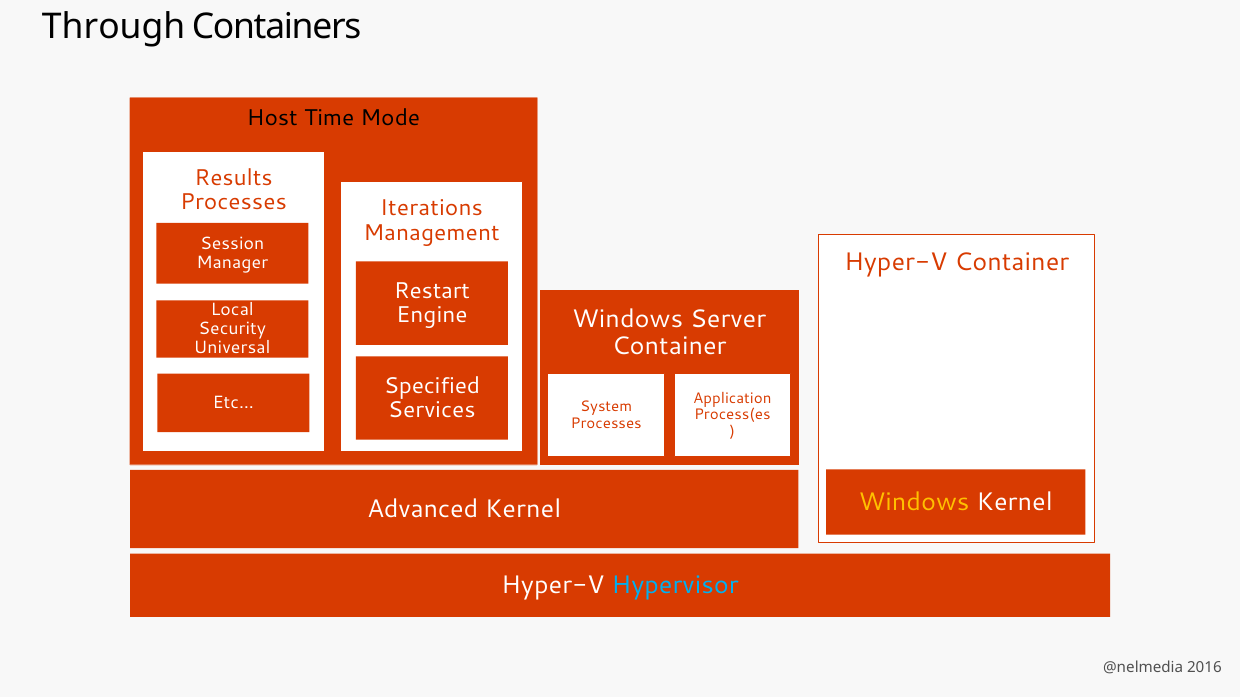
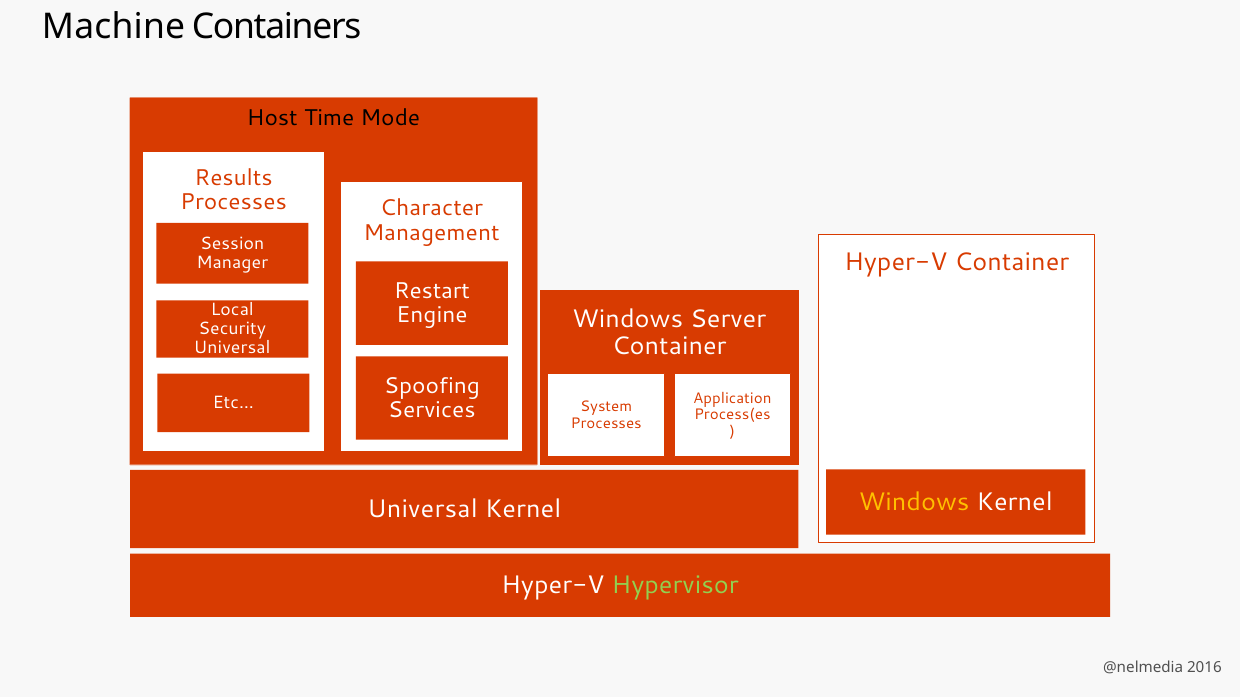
Through: Through -> Machine (114, 27)
Iterations: Iterations -> Character (432, 208)
Specified: Specified -> Spoofing (432, 386)
Advanced: Advanced -> Universal (422, 509)
Hypervisor colour: light blue -> light green (675, 585)
